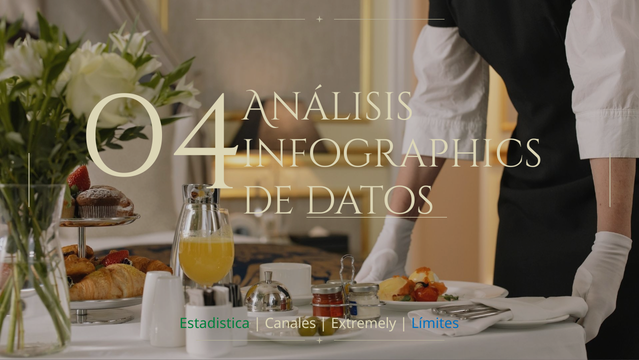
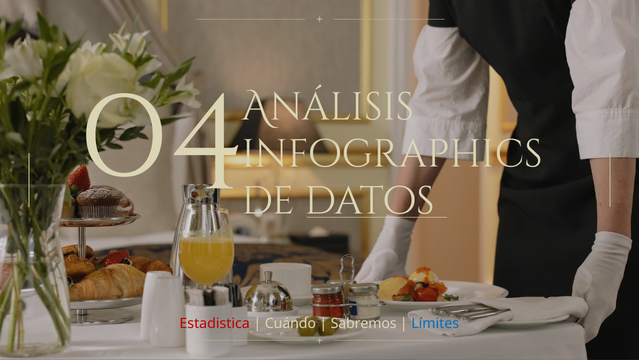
Estadistica colour: green -> red (215, 323)
Canales: Canales -> Cuándo (290, 323)
Extremely: Extremely -> Sabremos (364, 323)
